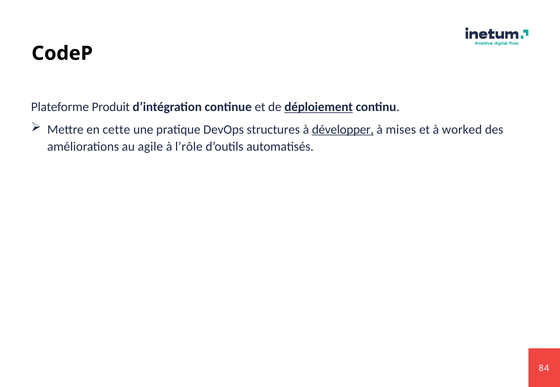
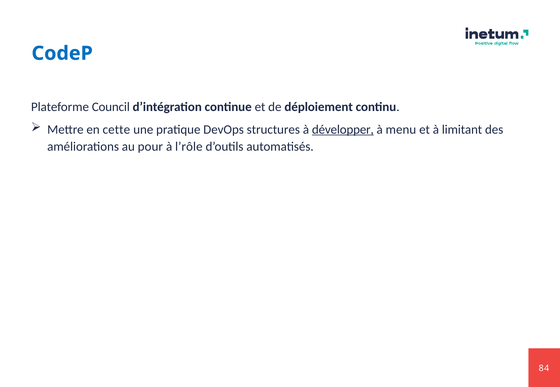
CodeP colour: black -> blue (62, 53)
Produit: Produit -> Council (111, 107)
déploiement underline: present -> none (319, 107)
mises: mises -> menu (401, 130)
worked: worked -> limitant (462, 130)
agile: agile -> pour (150, 147)
